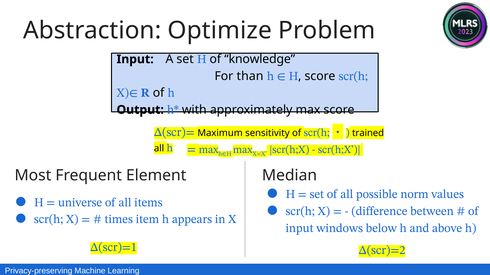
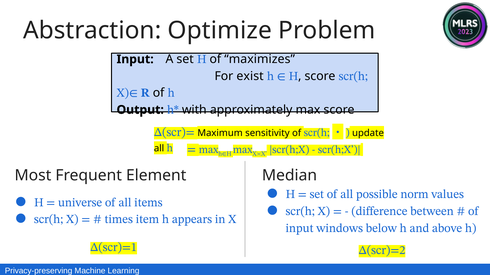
knowledge: knowledge -> maximizes (260, 59)
than: than -> exist (250, 76)
trained: trained -> update (368, 133)
